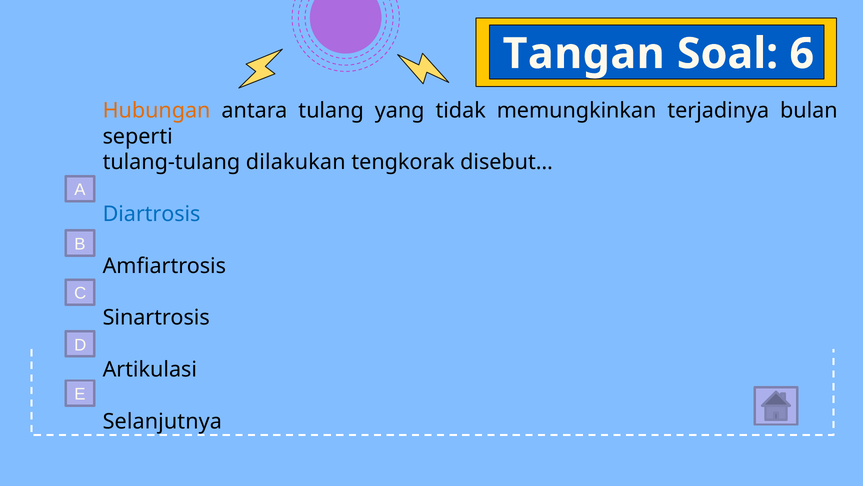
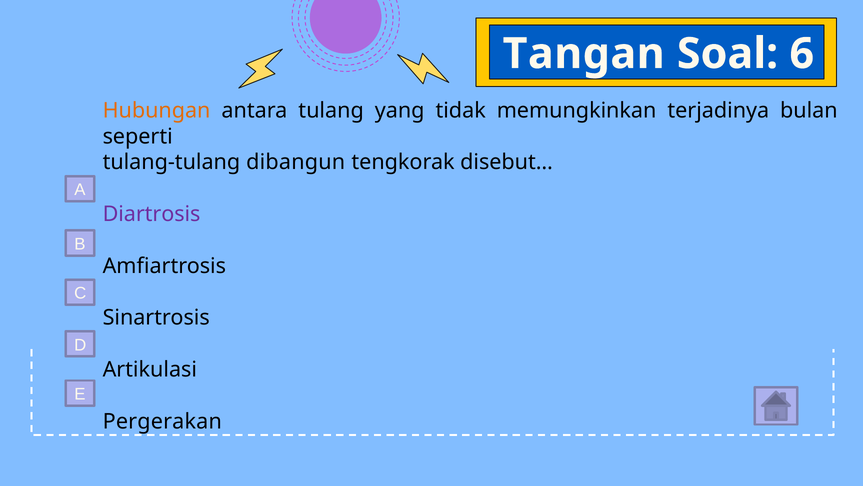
dilakukan: dilakukan -> dibangun (296, 162)
Diartrosis colour: blue -> purple (152, 214)
Selanjutnya: Selanjutnya -> Pergerakan (162, 421)
